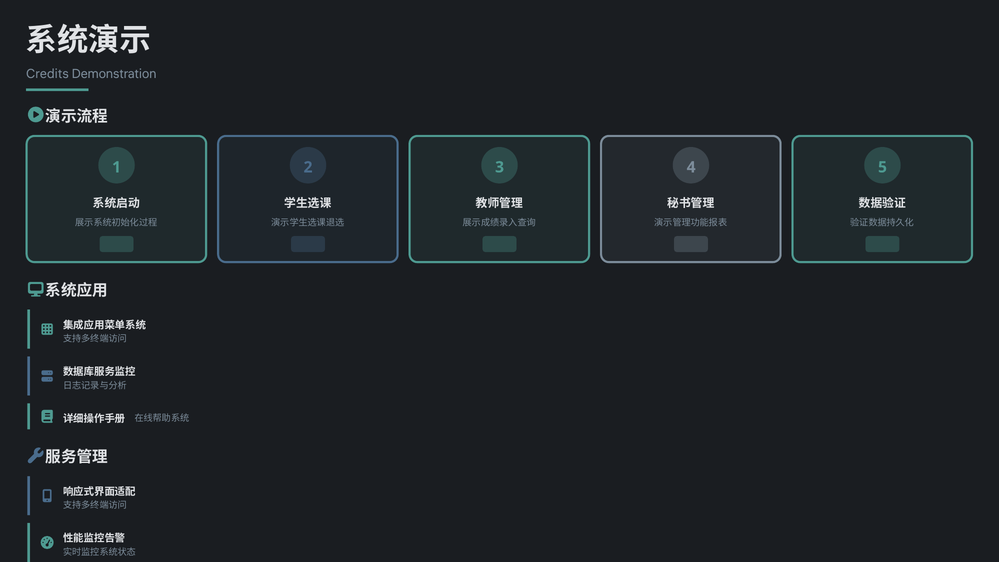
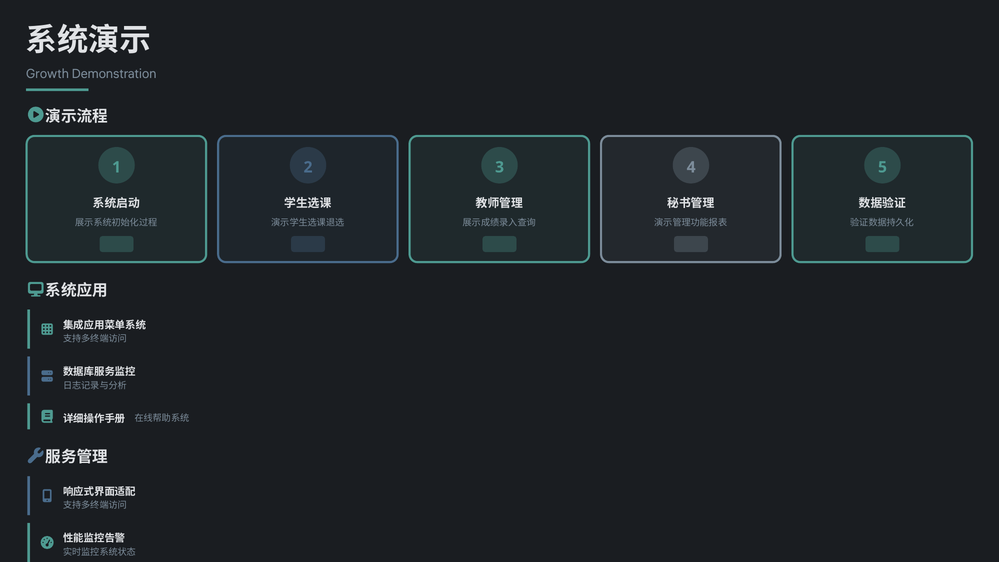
Credits: Credits -> Growth (48, 74)
